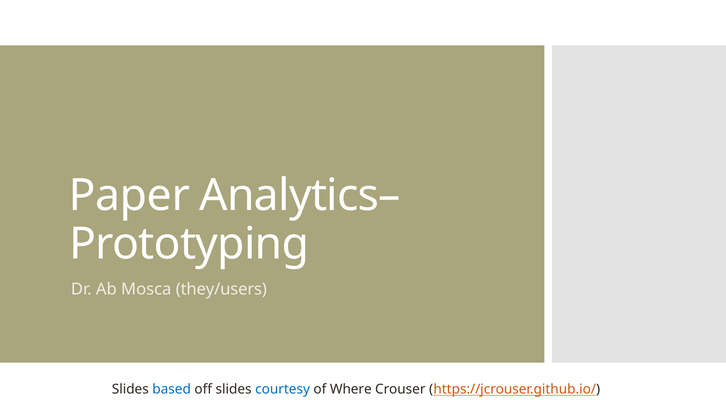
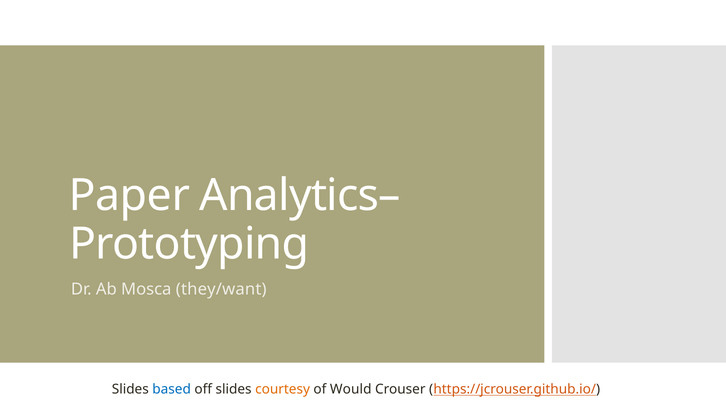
they/users: they/users -> they/want (221, 290)
courtesy colour: blue -> orange (283, 389)
Where: Where -> Would (351, 389)
